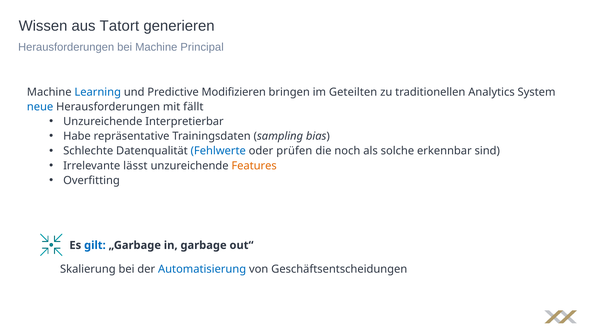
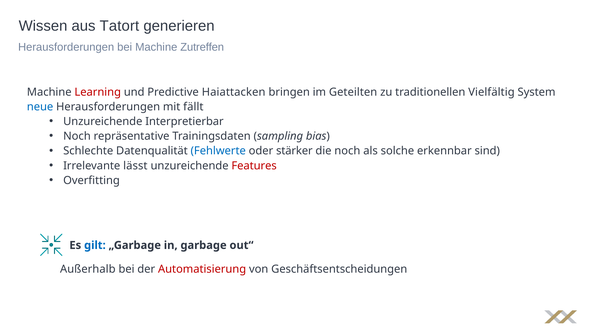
Principal: Principal -> Zutreffen (202, 47)
Learning colour: blue -> red (98, 92)
Modifizieren: Modifizieren -> Haiattacken (234, 92)
Analytics: Analytics -> Vielfältig (491, 92)
Habe: Habe -> Noch (77, 136)
prüfen: prüfen -> stärker (294, 151)
Features colour: orange -> red (254, 166)
Skalierung: Skalierung -> Außerhalb (88, 269)
Automatisierung colour: blue -> red (202, 269)
